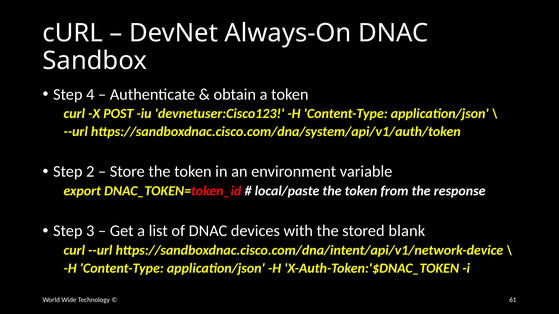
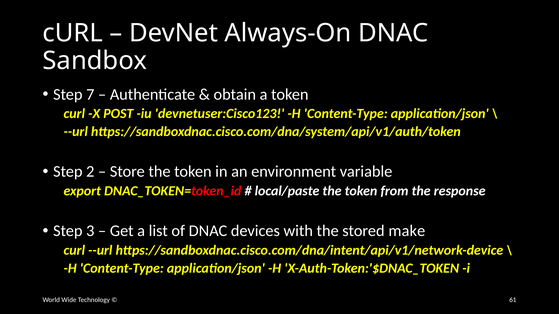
4: 4 -> 7 (90, 94)
blank: blank -> make (407, 231)
